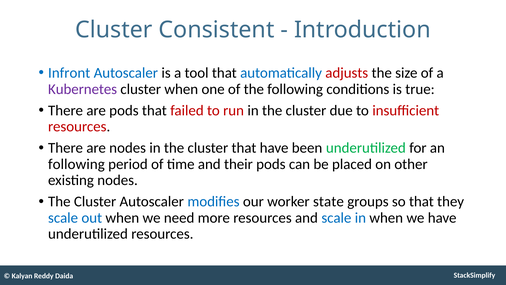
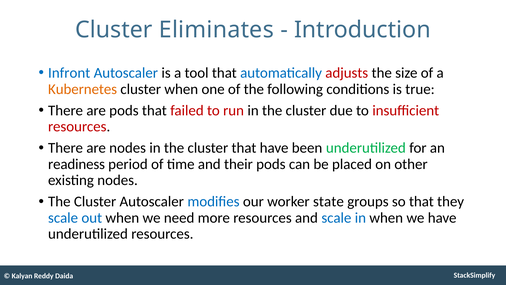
Consistent: Consistent -> Eliminates (216, 30)
Kubernetes colour: purple -> orange (83, 89)
following: following -> readiness (77, 164)
